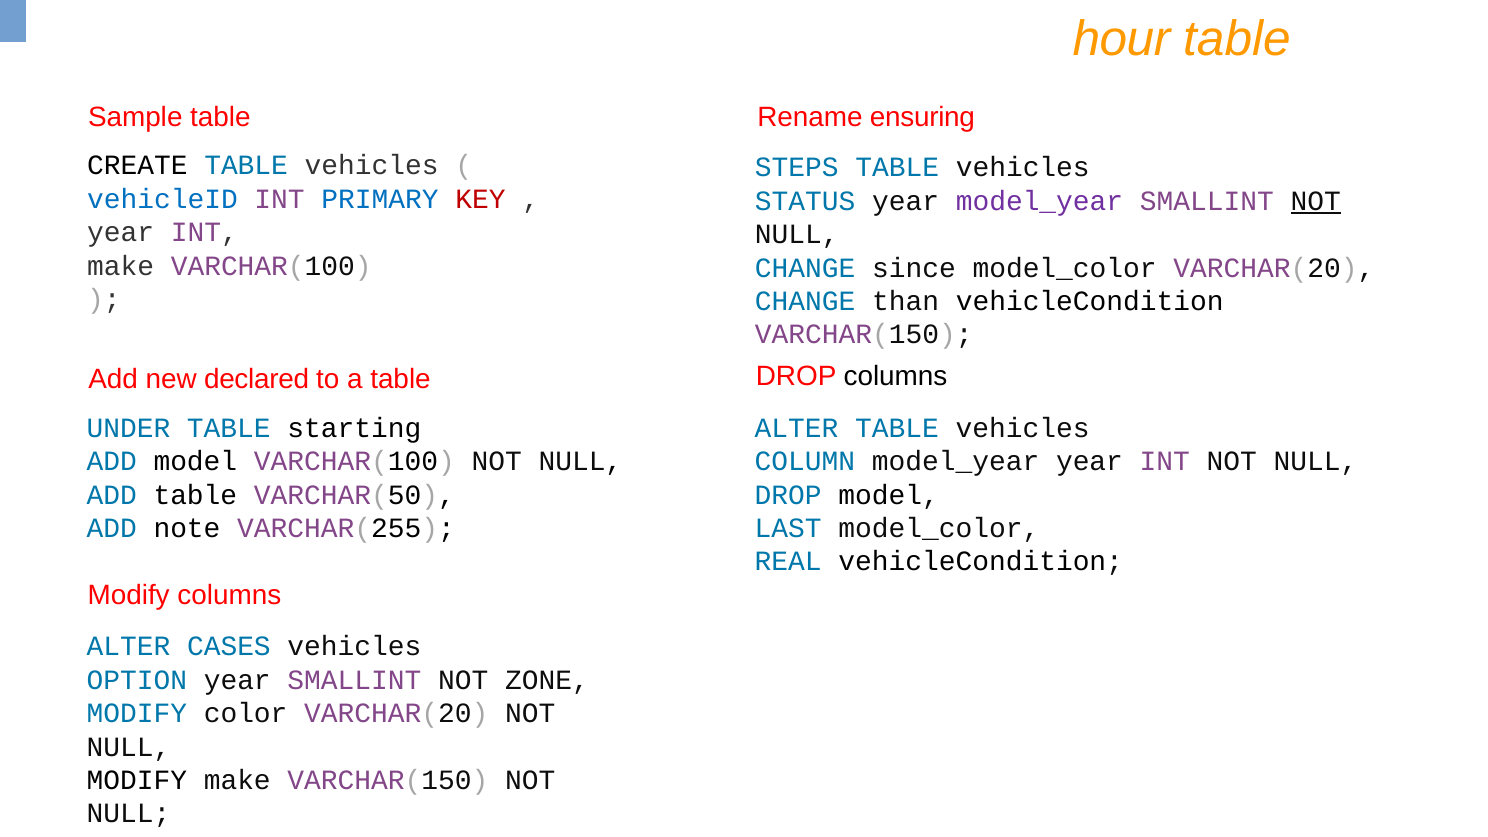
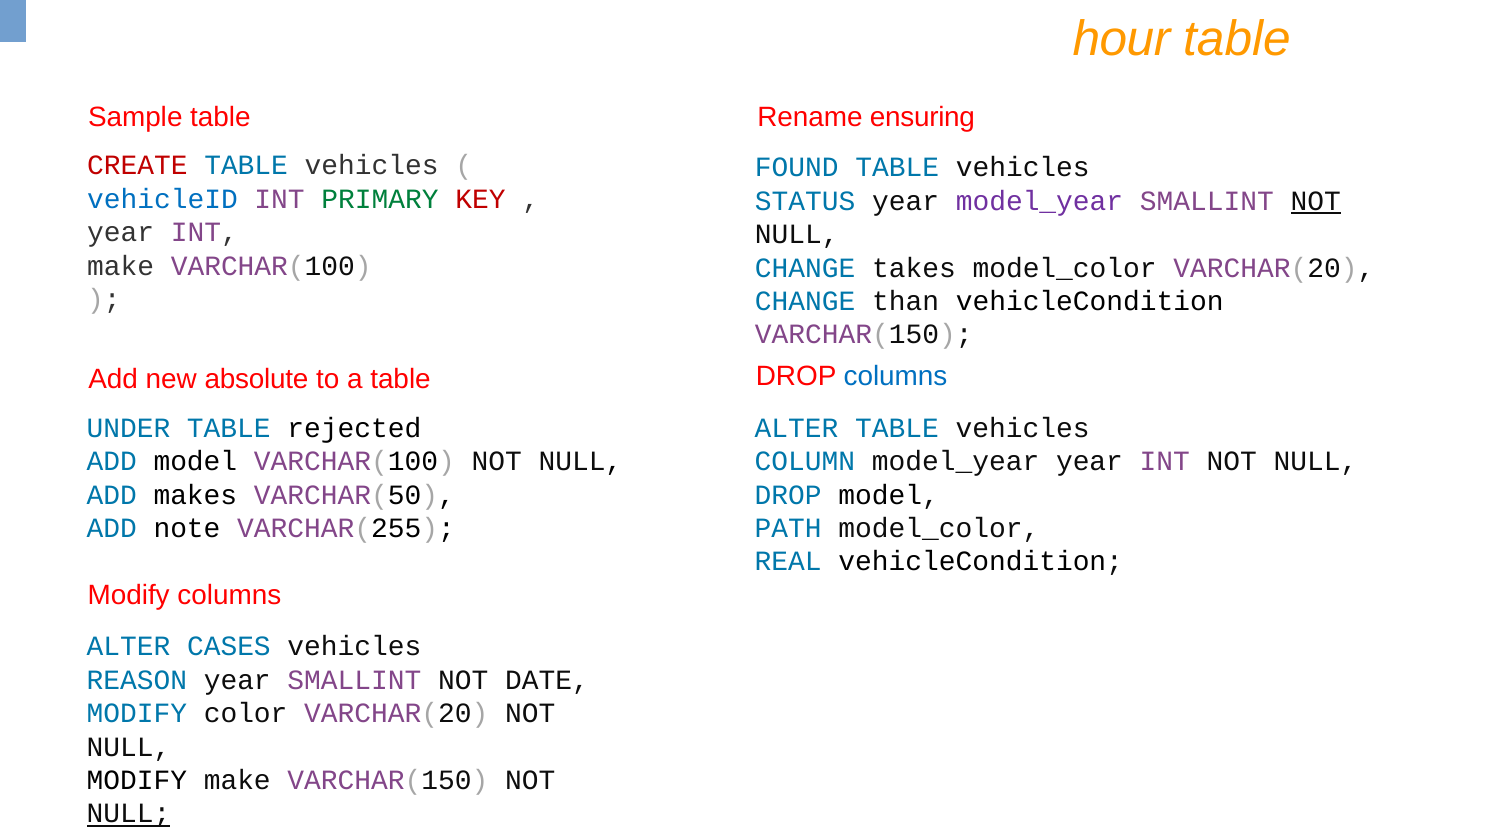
CREATE colour: black -> red (137, 166)
STEPS: STEPS -> FOUND (797, 167)
PRIMARY colour: blue -> green (380, 199)
since: since -> takes (914, 268)
columns colour: black -> blue (896, 376)
declared: declared -> absolute (257, 380)
starting: starting -> rejected (354, 428)
ADD table: table -> makes (195, 495)
LAST: LAST -> PATH (788, 528)
OPTION: OPTION -> REASON (137, 680)
ZONE: ZONE -> DATE (547, 680)
NULL underline: none -> present (128, 814)
